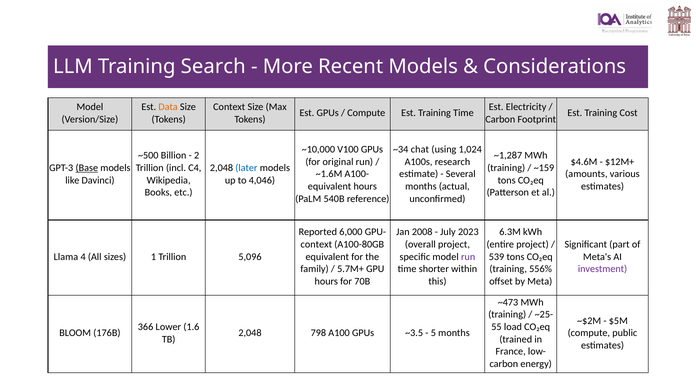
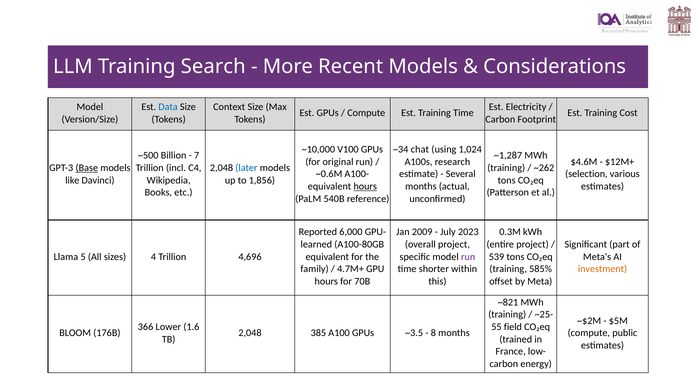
Data colour: orange -> blue (168, 107)
2: 2 -> 7 (197, 156)
~159: ~159 -> ~262 (544, 168)
~1.6M: ~1.6M -> ~0.6M (329, 174)
amounts: amounts -> selection (586, 174)
4,046: 4,046 -> 1,856 (262, 181)
hours underline: none -> present (365, 187)
2008: 2008 -> 2009 (422, 232)
6.3M: 6.3M -> 0.3M (510, 232)
context: context -> learned (316, 245)
4: 4 -> 5 (83, 257)
1: 1 -> 4 (154, 257)
5,096: 5,096 -> 4,696 (250, 257)
5.7M+: 5.7M+ -> 4.7M+ (351, 269)
556%: 556% -> 585% (541, 269)
investment colour: purple -> orange (603, 269)
~473: ~473 -> ~821 (508, 303)
load: load -> field (513, 327)
798: 798 -> 385 (318, 334)
5: 5 -> 8 (433, 334)
